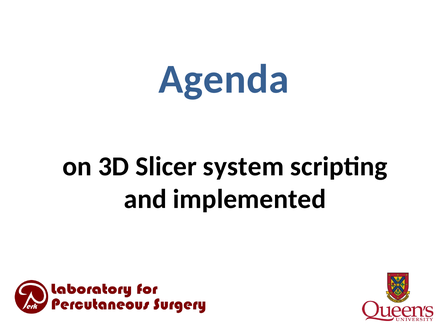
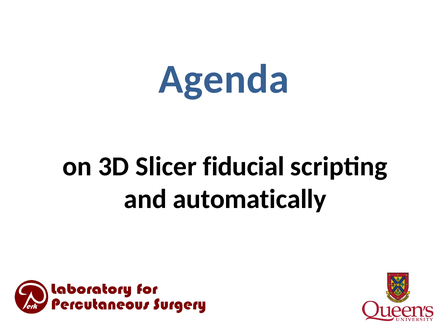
system: system -> fiducial (244, 166)
implemented: implemented -> automatically (250, 199)
